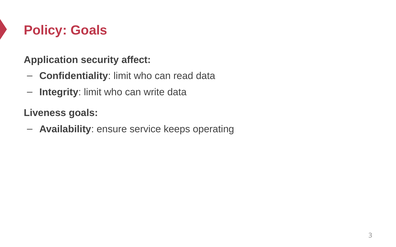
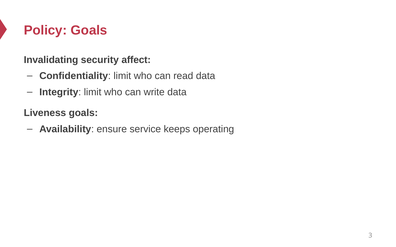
Application: Application -> Invalidating (51, 60)
